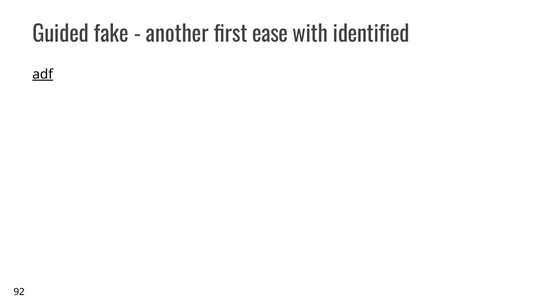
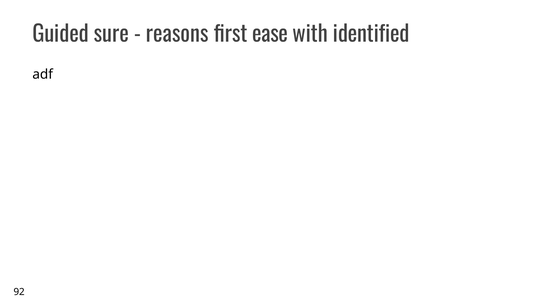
fake: fake -> sure (111, 34)
another: another -> reasons (177, 34)
adf underline: present -> none (43, 74)
